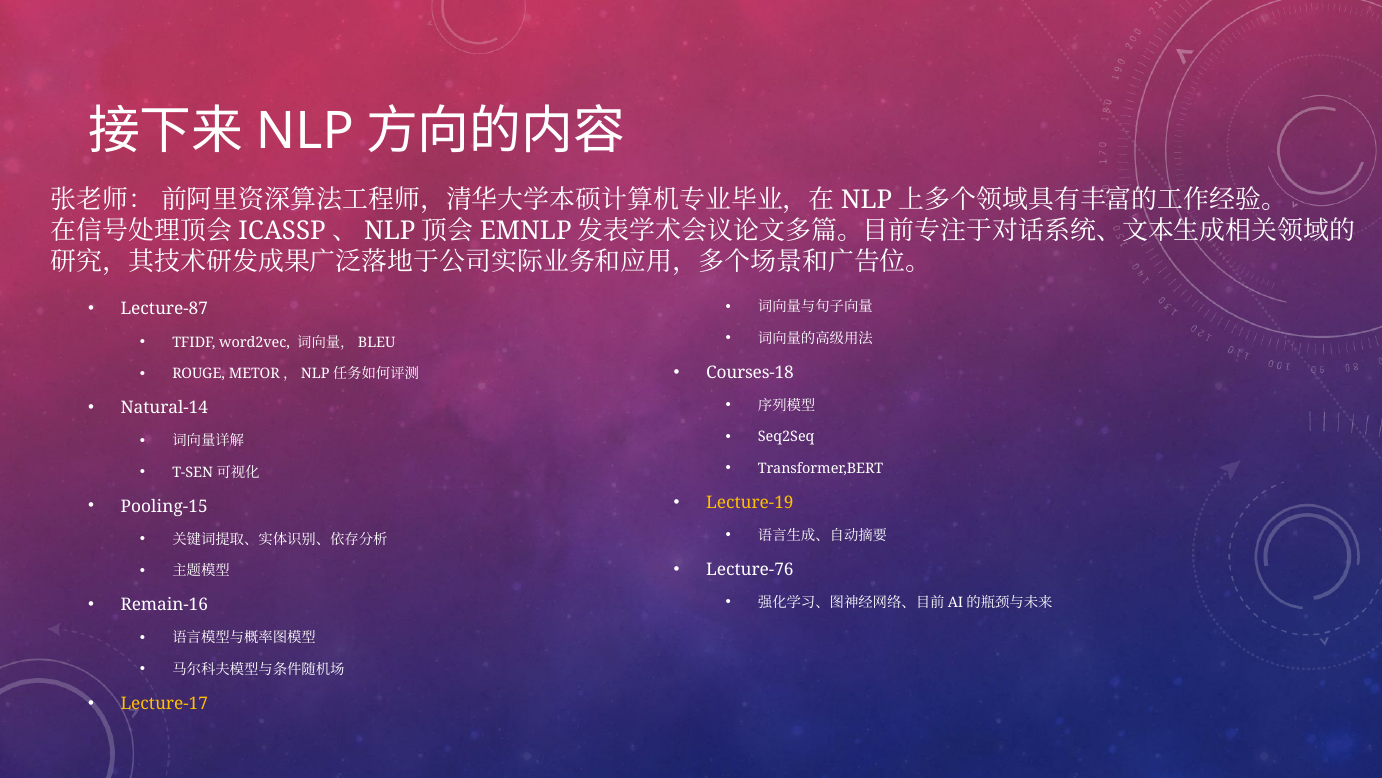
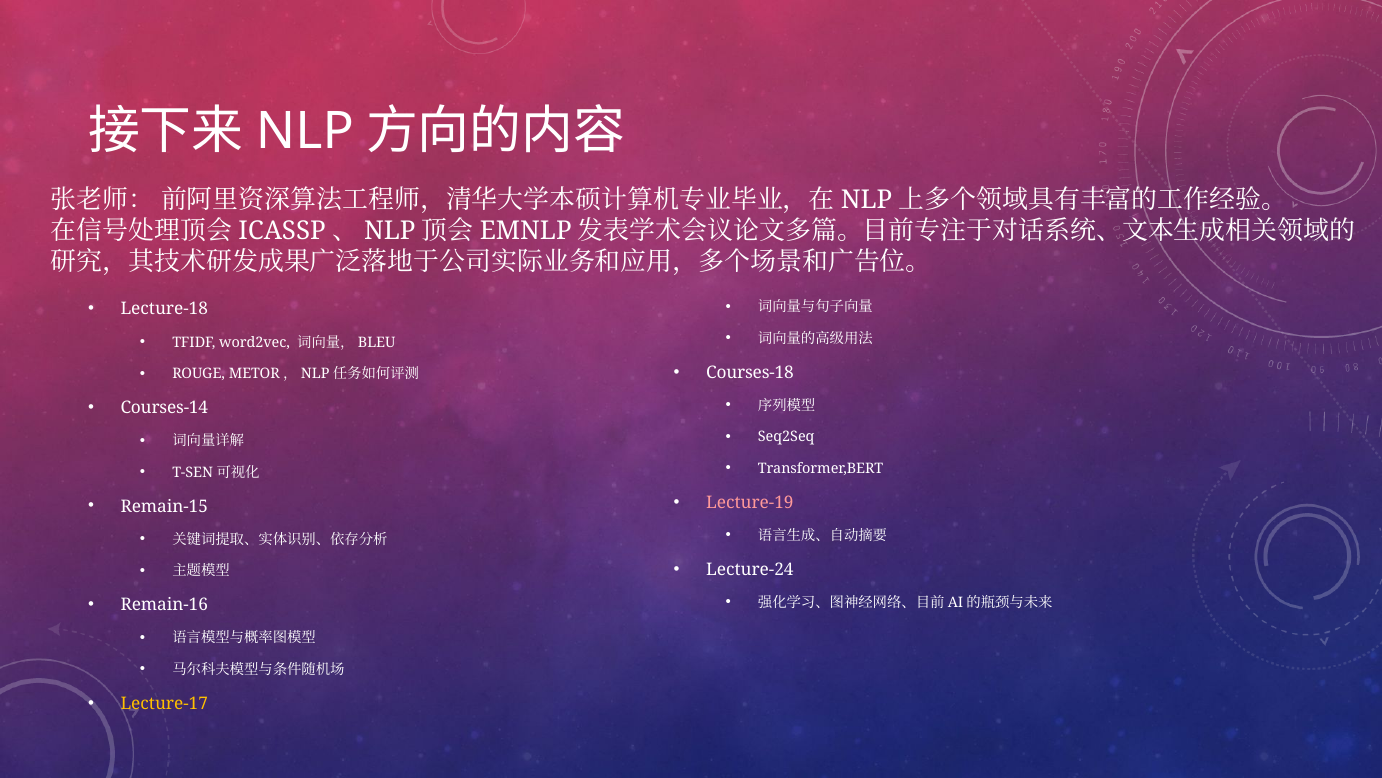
Lecture-87: Lecture-87 -> Lecture-18 (164, 309)
Natural-14: Natural-14 -> Courses-14 (164, 407)
Lecture-19 colour: yellow -> pink (750, 502)
Pooling-15: Pooling-15 -> Remain-15 (164, 506)
Lecture-76: Lecture-76 -> Lecture-24 (750, 569)
